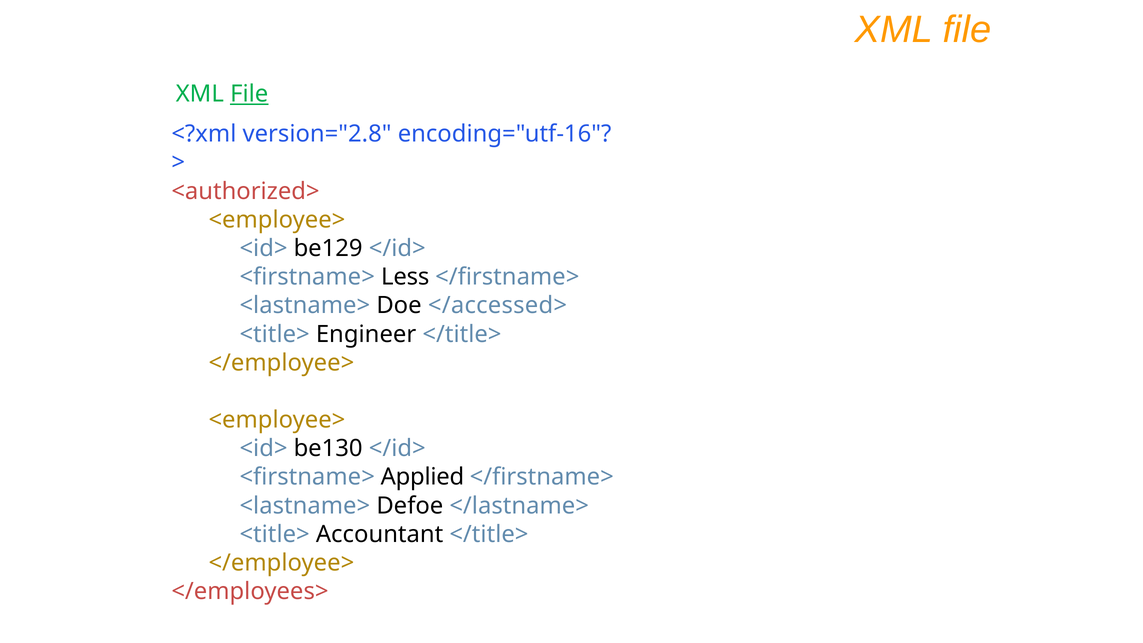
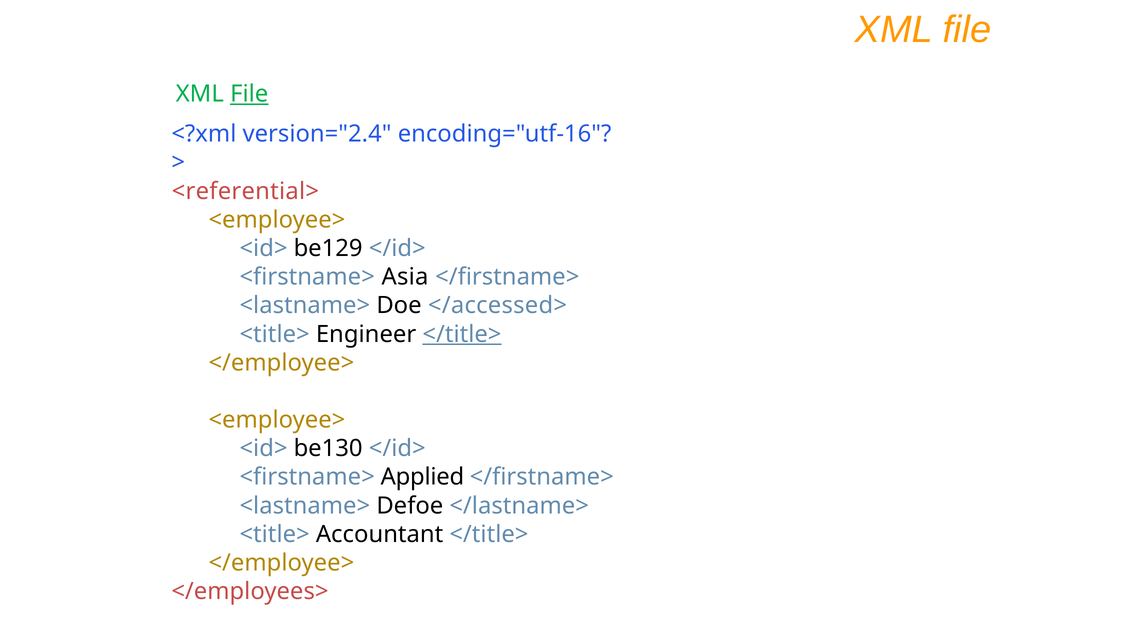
version="2.8: version="2.8 -> version="2.4 (317, 134)
<authorized>: <authorized> -> <referential> (245, 191)
Less: Less -> Asia (405, 277)
</title> underline: none -> present (462, 334)
